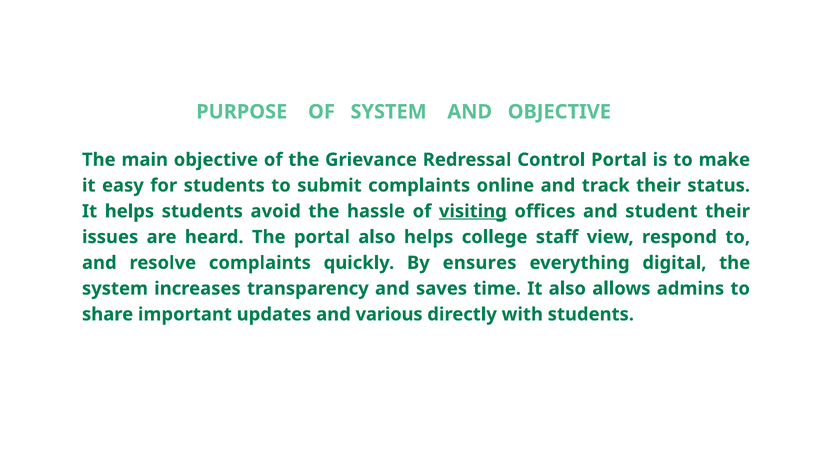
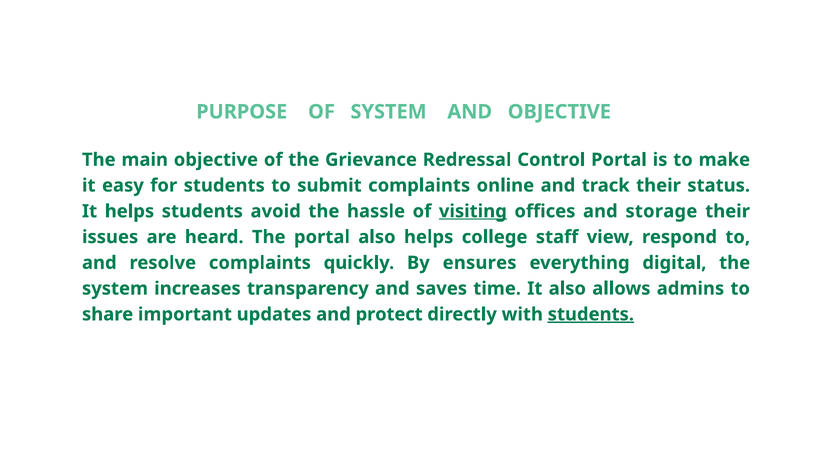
student: student -> storage (661, 212)
various: various -> protect (389, 315)
students underline: none -> present (591, 315)
